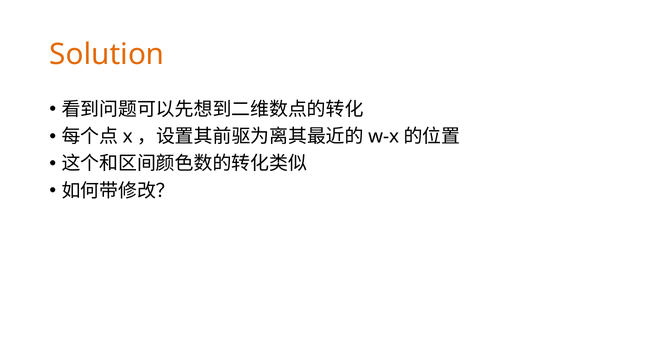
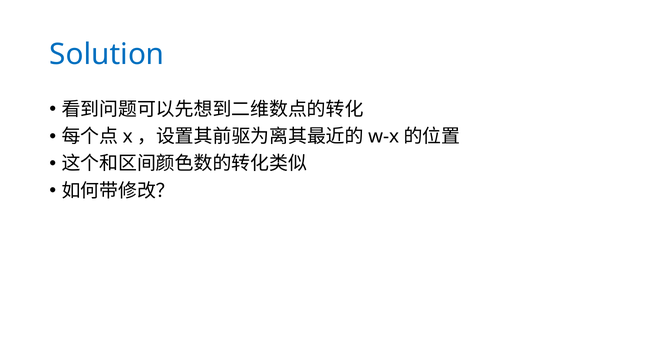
Solution colour: orange -> blue (107, 54)
